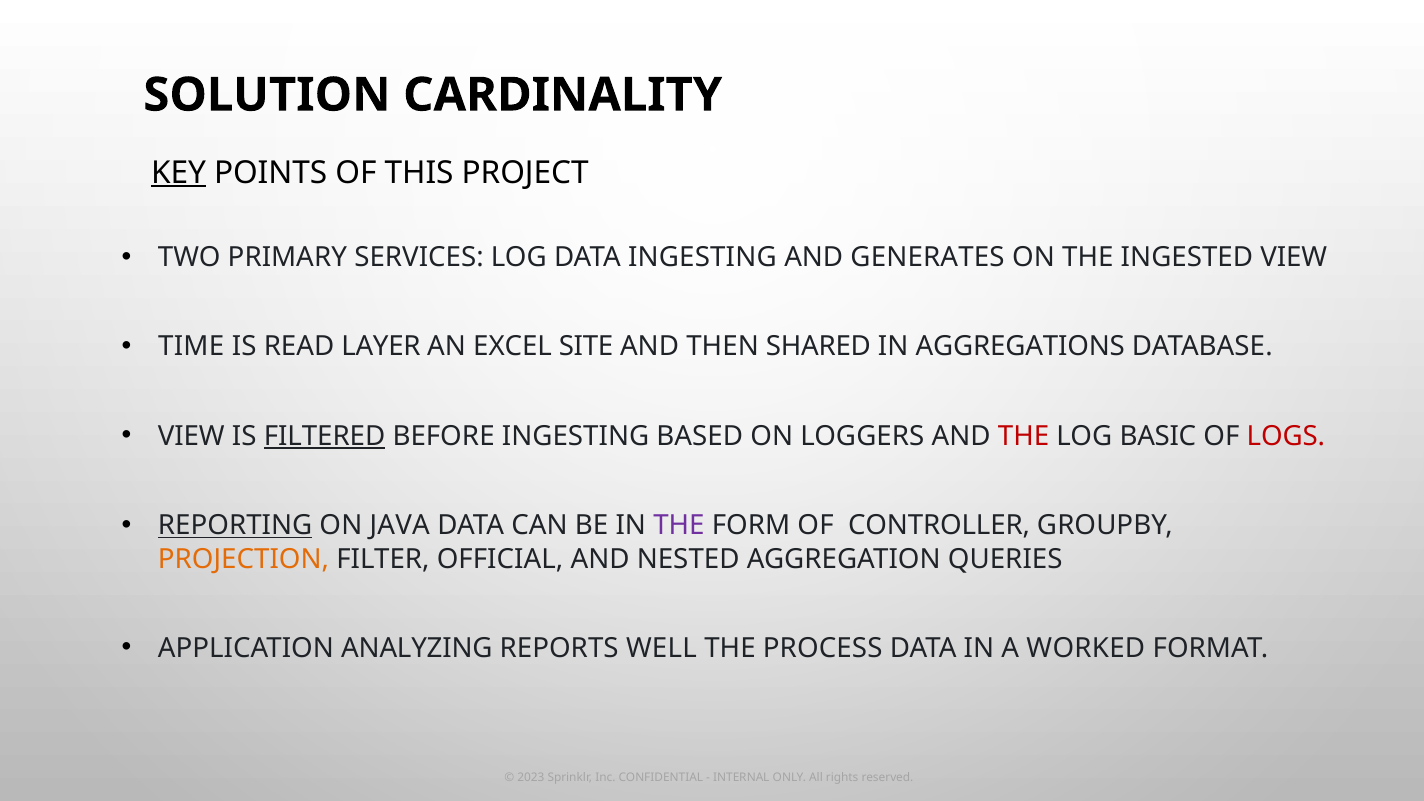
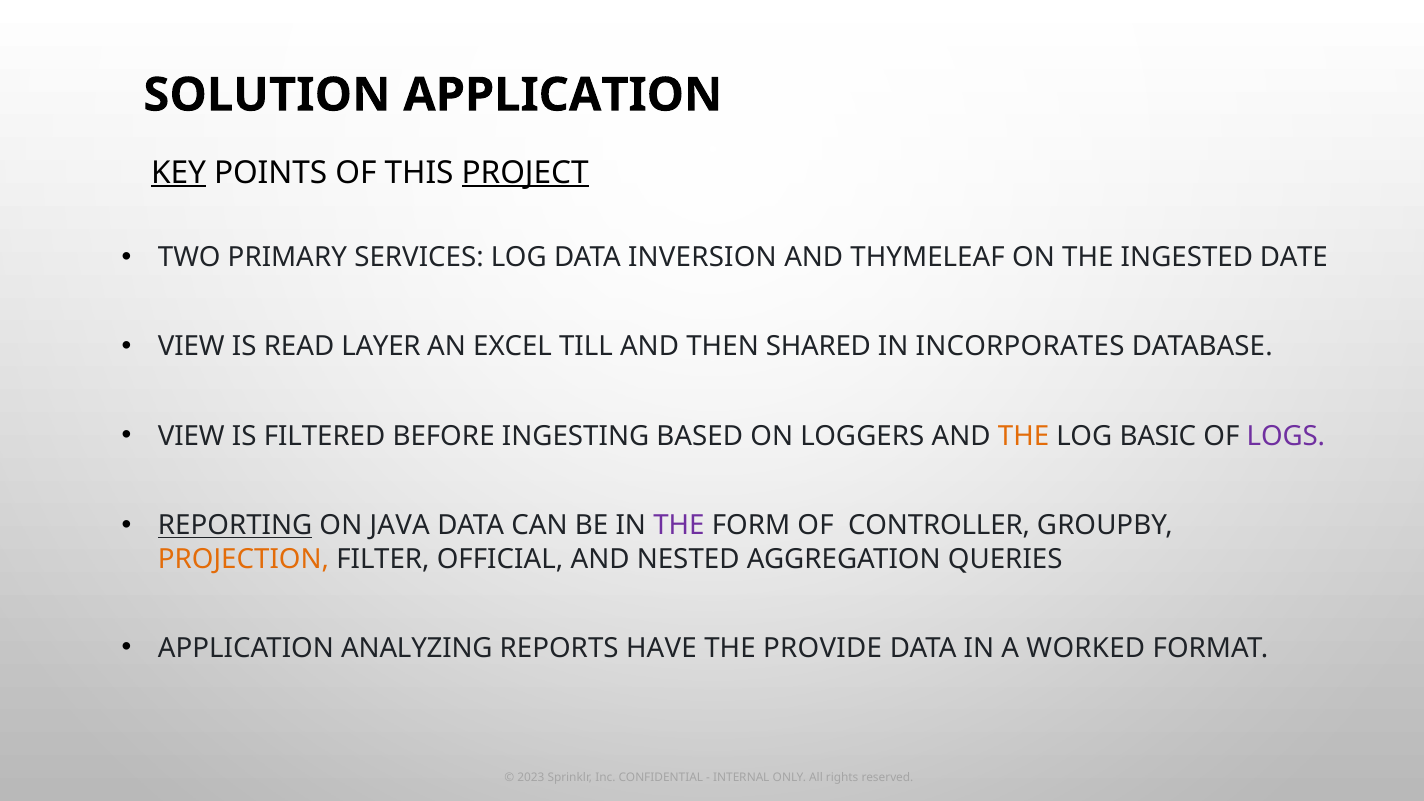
SOLUTION CARDINALITY: CARDINALITY -> APPLICATION (563, 95)
PROJECT underline: none -> present (525, 173)
DATA INGESTING: INGESTING -> INVERSION (702, 257)
GENERATES: GENERATES -> THYMELEAF (928, 257)
INGESTED VIEW: VIEW -> DATE (1294, 257)
TIME: TIME -> VIEW (191, 347)
SITE: SITE -> TILL (586, 347)
AGGREGATIONS: AGGREGATIONS -> INCORPORATES (1020, 347)
FILTERED underline: present -> none (325, 436)
THE colour: red -> orange (1024, 436)
LOGS colour: red -> purple (1286, 436)
WELL: WELL -> HAVE (661, 648)
PROCESS: PROCESS -> PROVIDE (823, 648)
